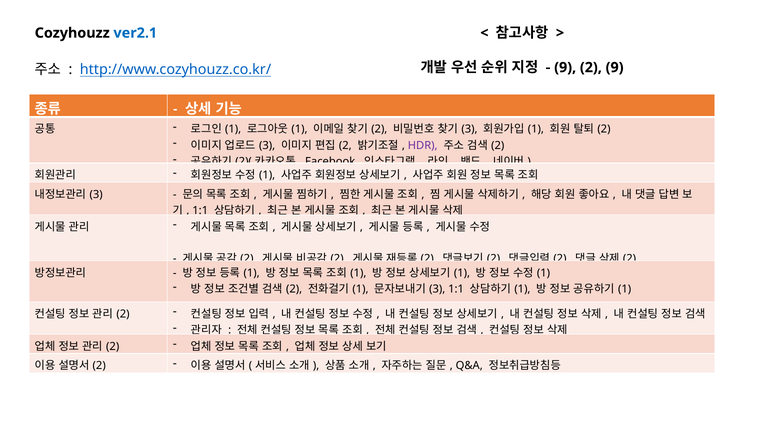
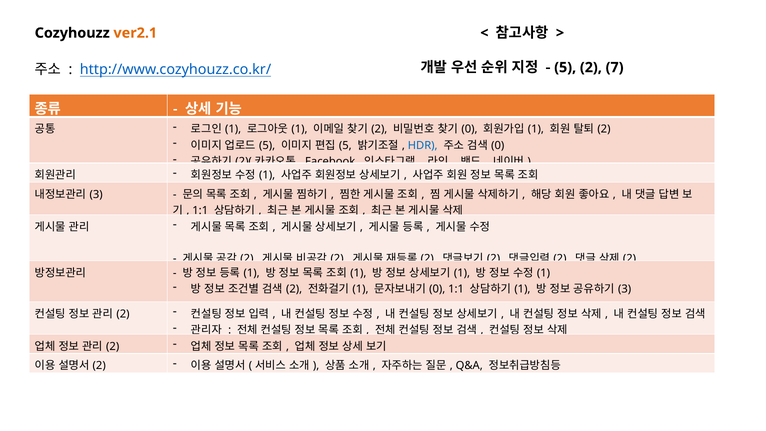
ver2.1 colour: blue -> orange (135, 33)
9: 9 -> 5 (565, 67)
2 9: 9 -> 7 (615, 67)
3: 3 -> 0 (469, 129)
3: 3 -> 5 (267, 145)
2: 2 -> 5 (345, 145)
HDR colour: purple -> blue (423, 145)
2: 2 -> 0 (498, 145)
3: 3 -> 0 (437, 289)
1: 1 -> 3 (625, 289)
